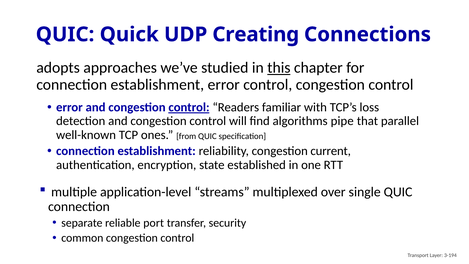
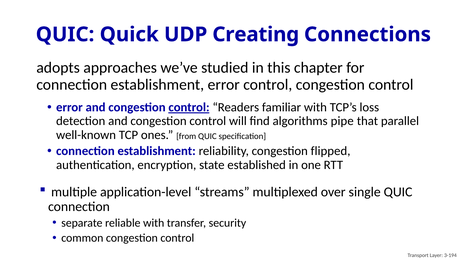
this underline: present -> none (279, 68)
current: current -> flipped (331, 151)
reliable port: port -> with (154, 223)
